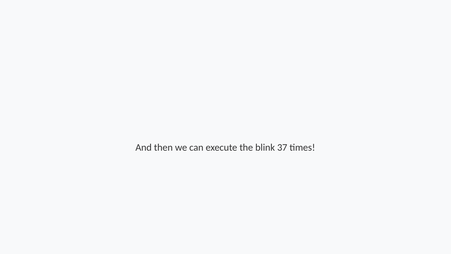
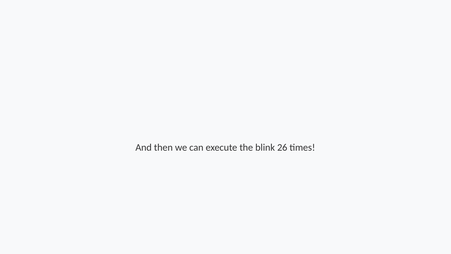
37: 37 -> 26 (282, 147)
